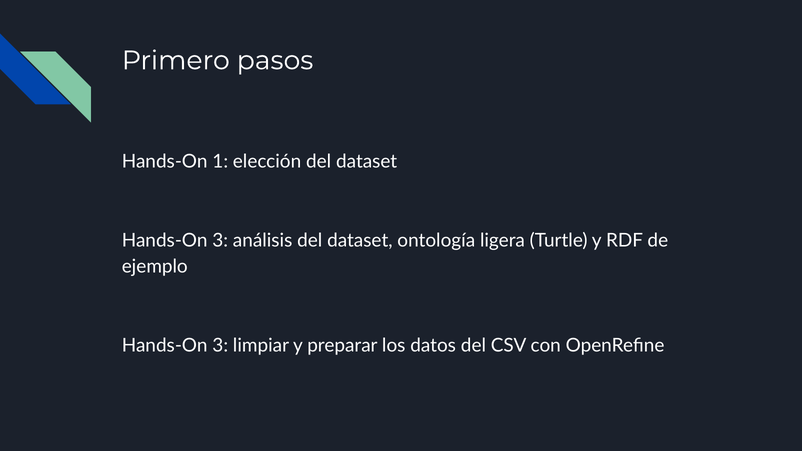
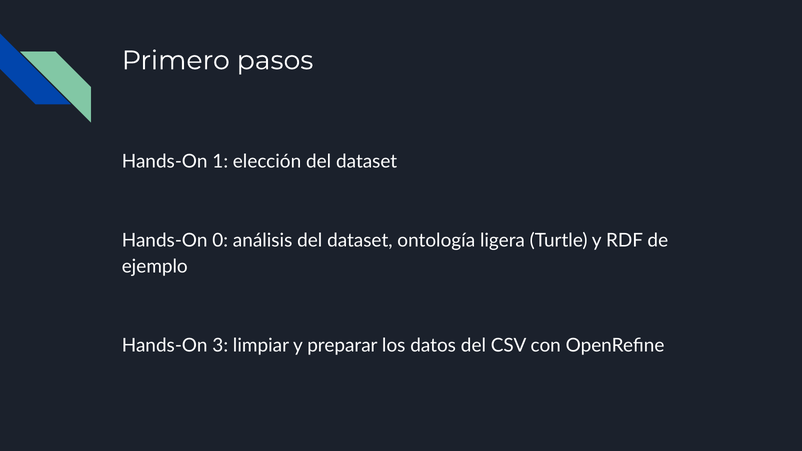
3: 3 -> 0 (220, 241)
